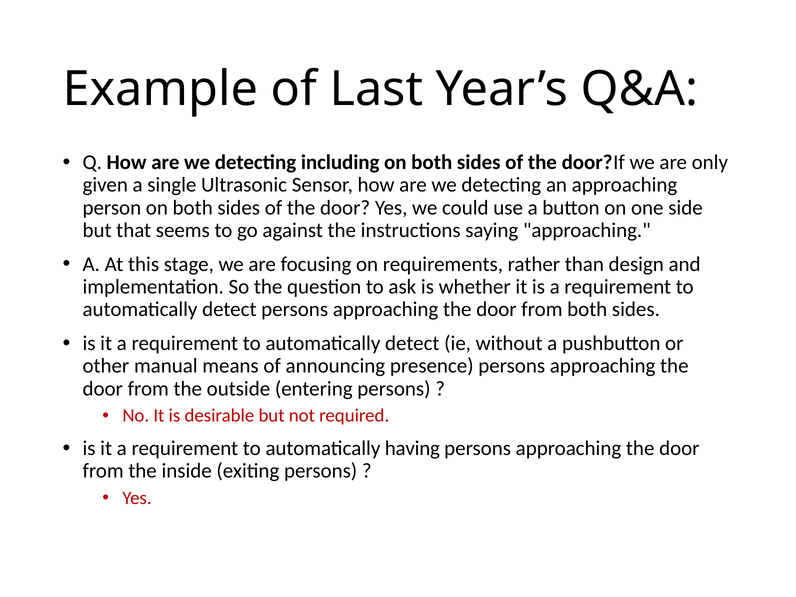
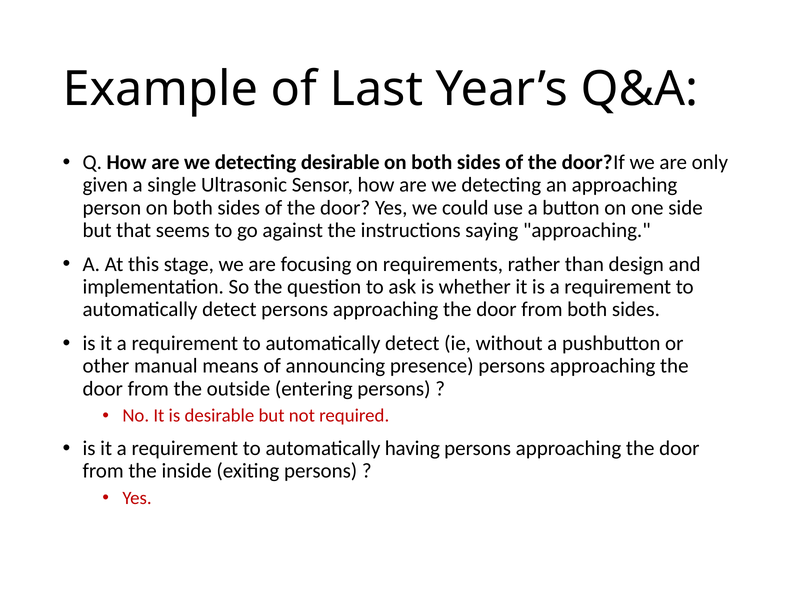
detecting including: including -> desirable (340, 162)
